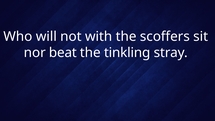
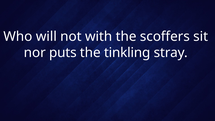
beat: beat -> puts (63, 53)
